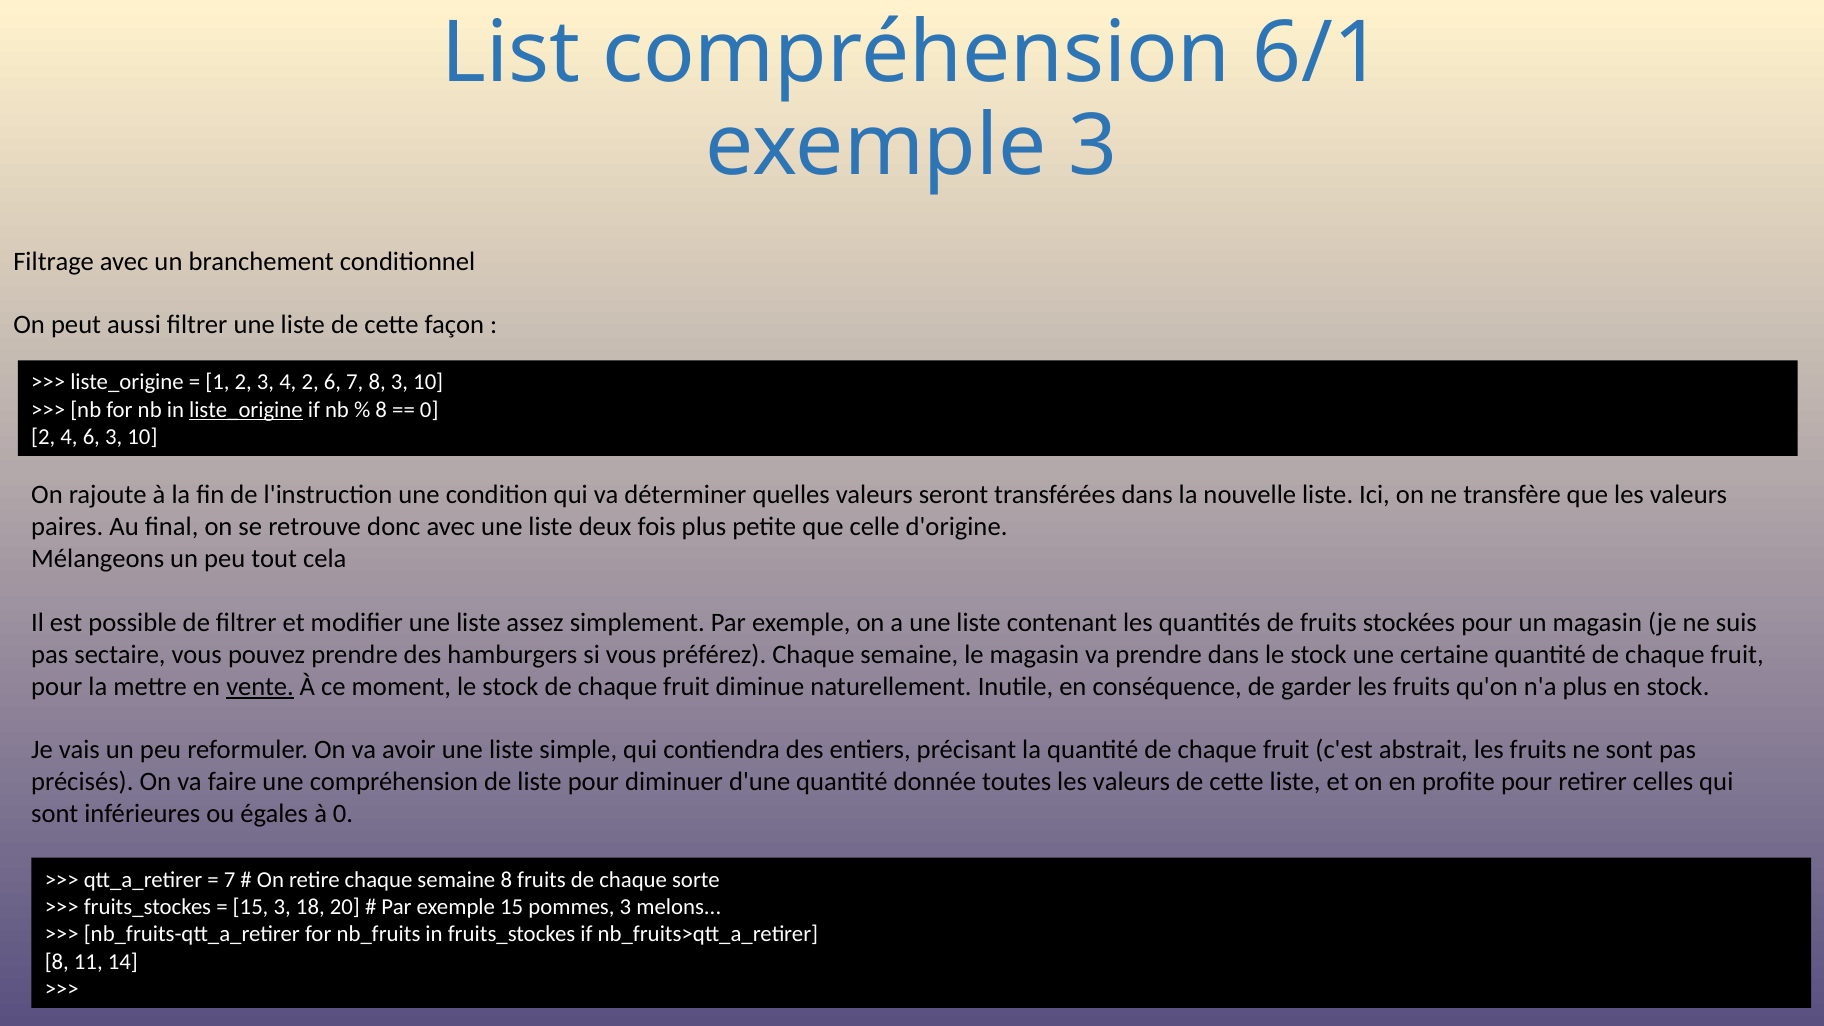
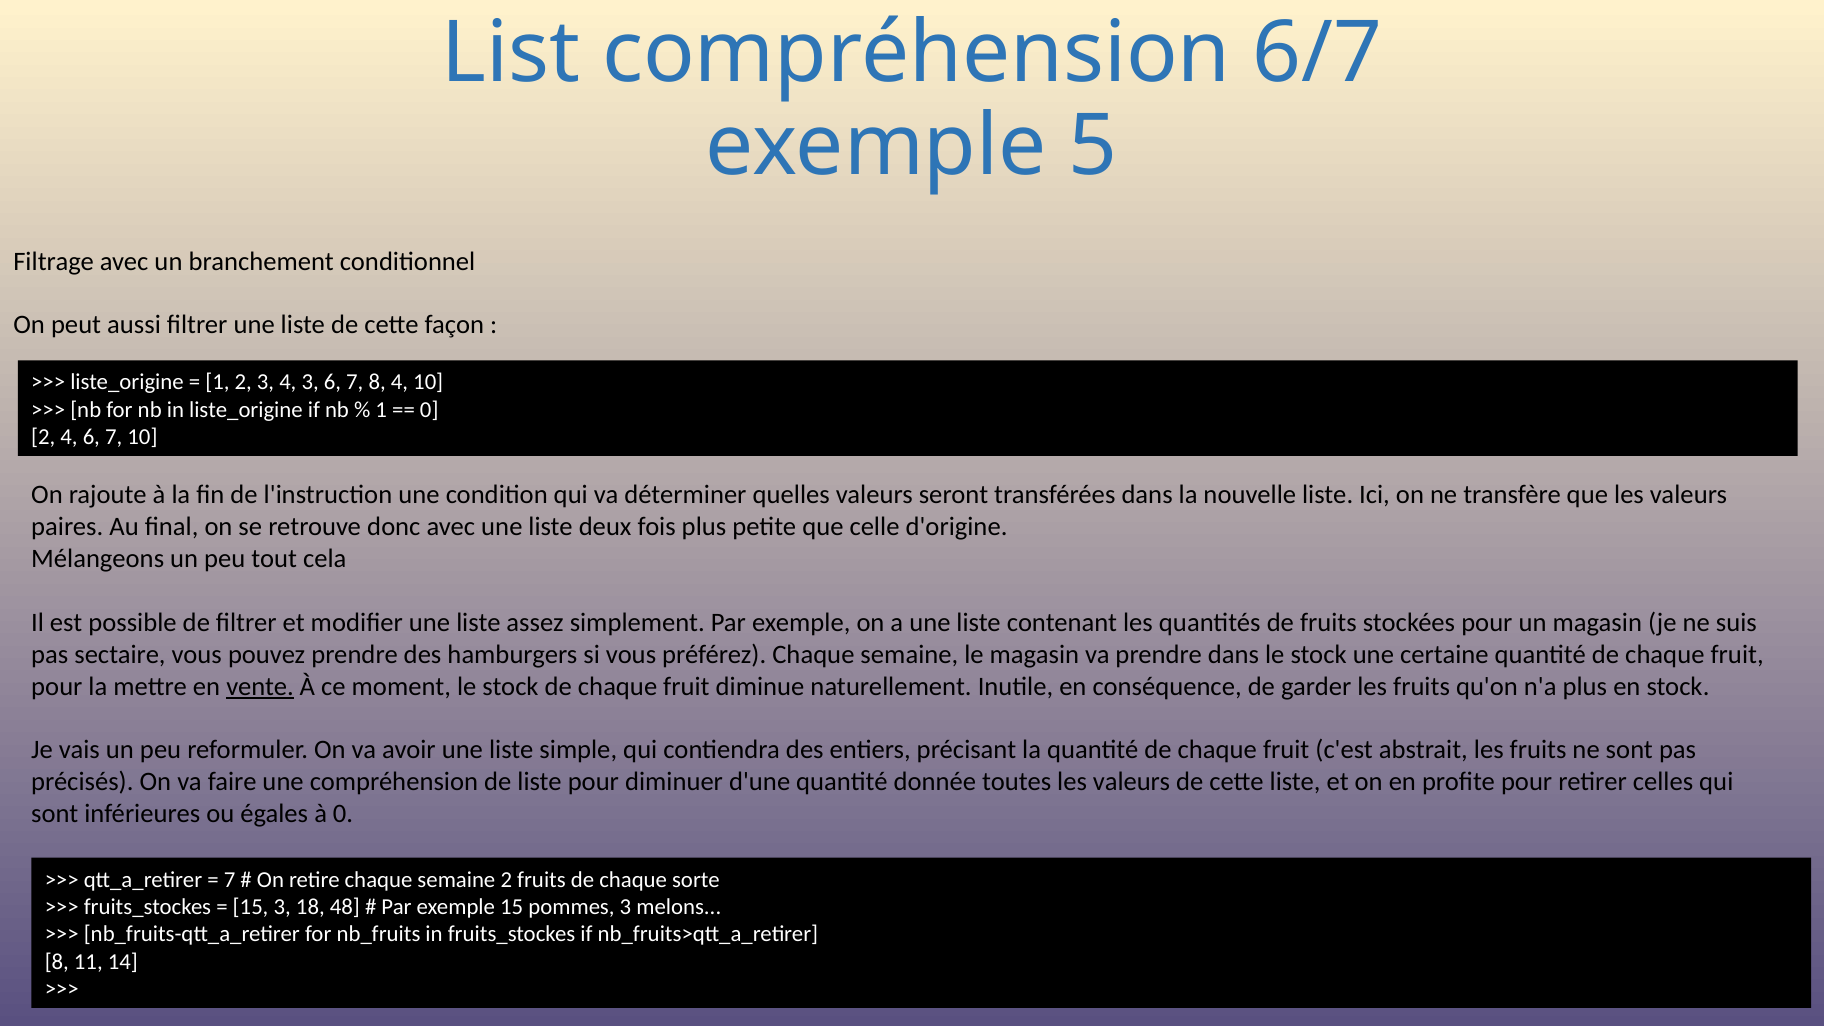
6/1: 6/1 -> 6/7 (1318, 54)
exemple 3: 3 -> 5 (1093, 146)
4 2: 2 -> 3 (310, 382)
8 3: 3 -> 4 (400, 382)
liste_origine underline: present -> none (246, 410)
8: 8 -> 1 (381, 410)
4 6 3: 3 -> 7 (114, 437)
semaine 8: 8 -> 2 (506, 880)
20: 20 -> 48 (345, 907)
